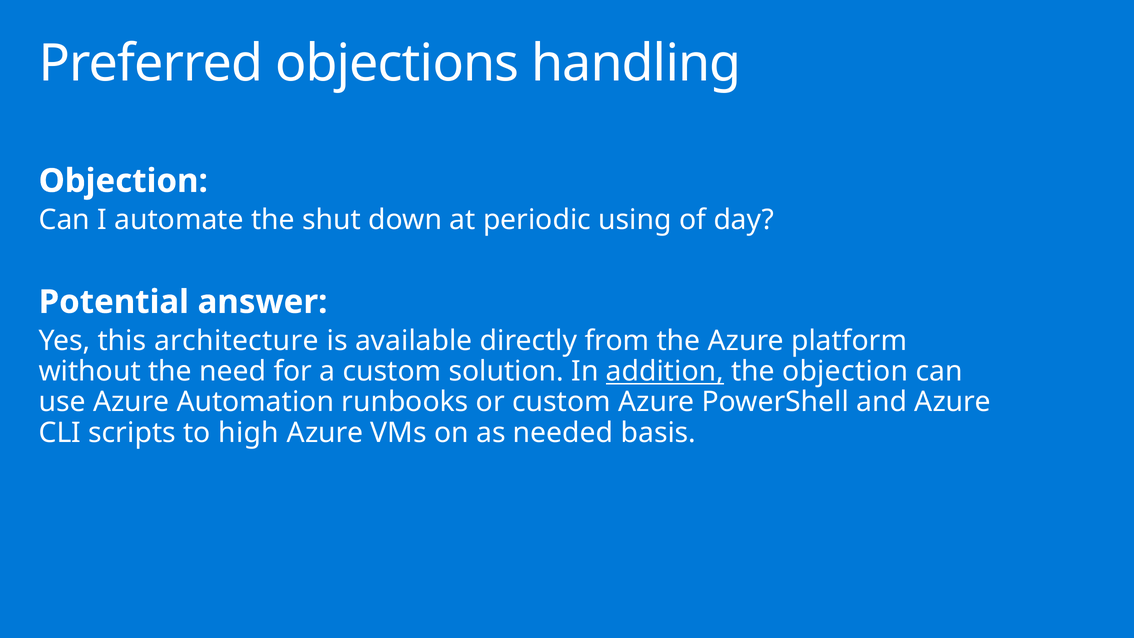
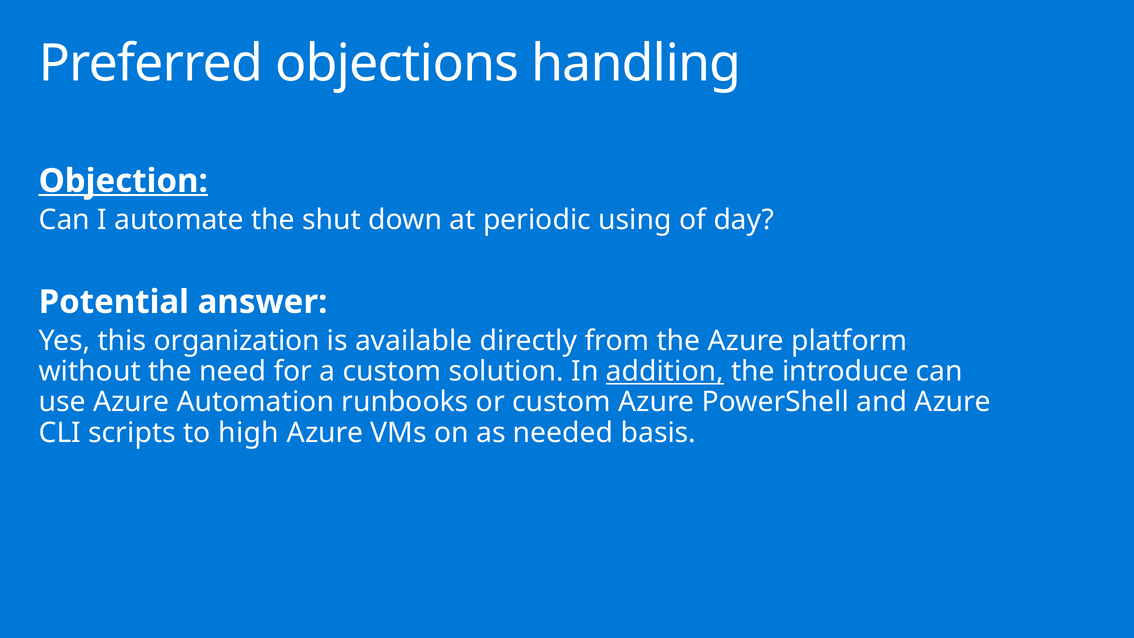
Objection underline: none -> present (123, 181)
architecture: architecture -> organization (237, 341)
the objection: objection -> introduce (845, 371)
